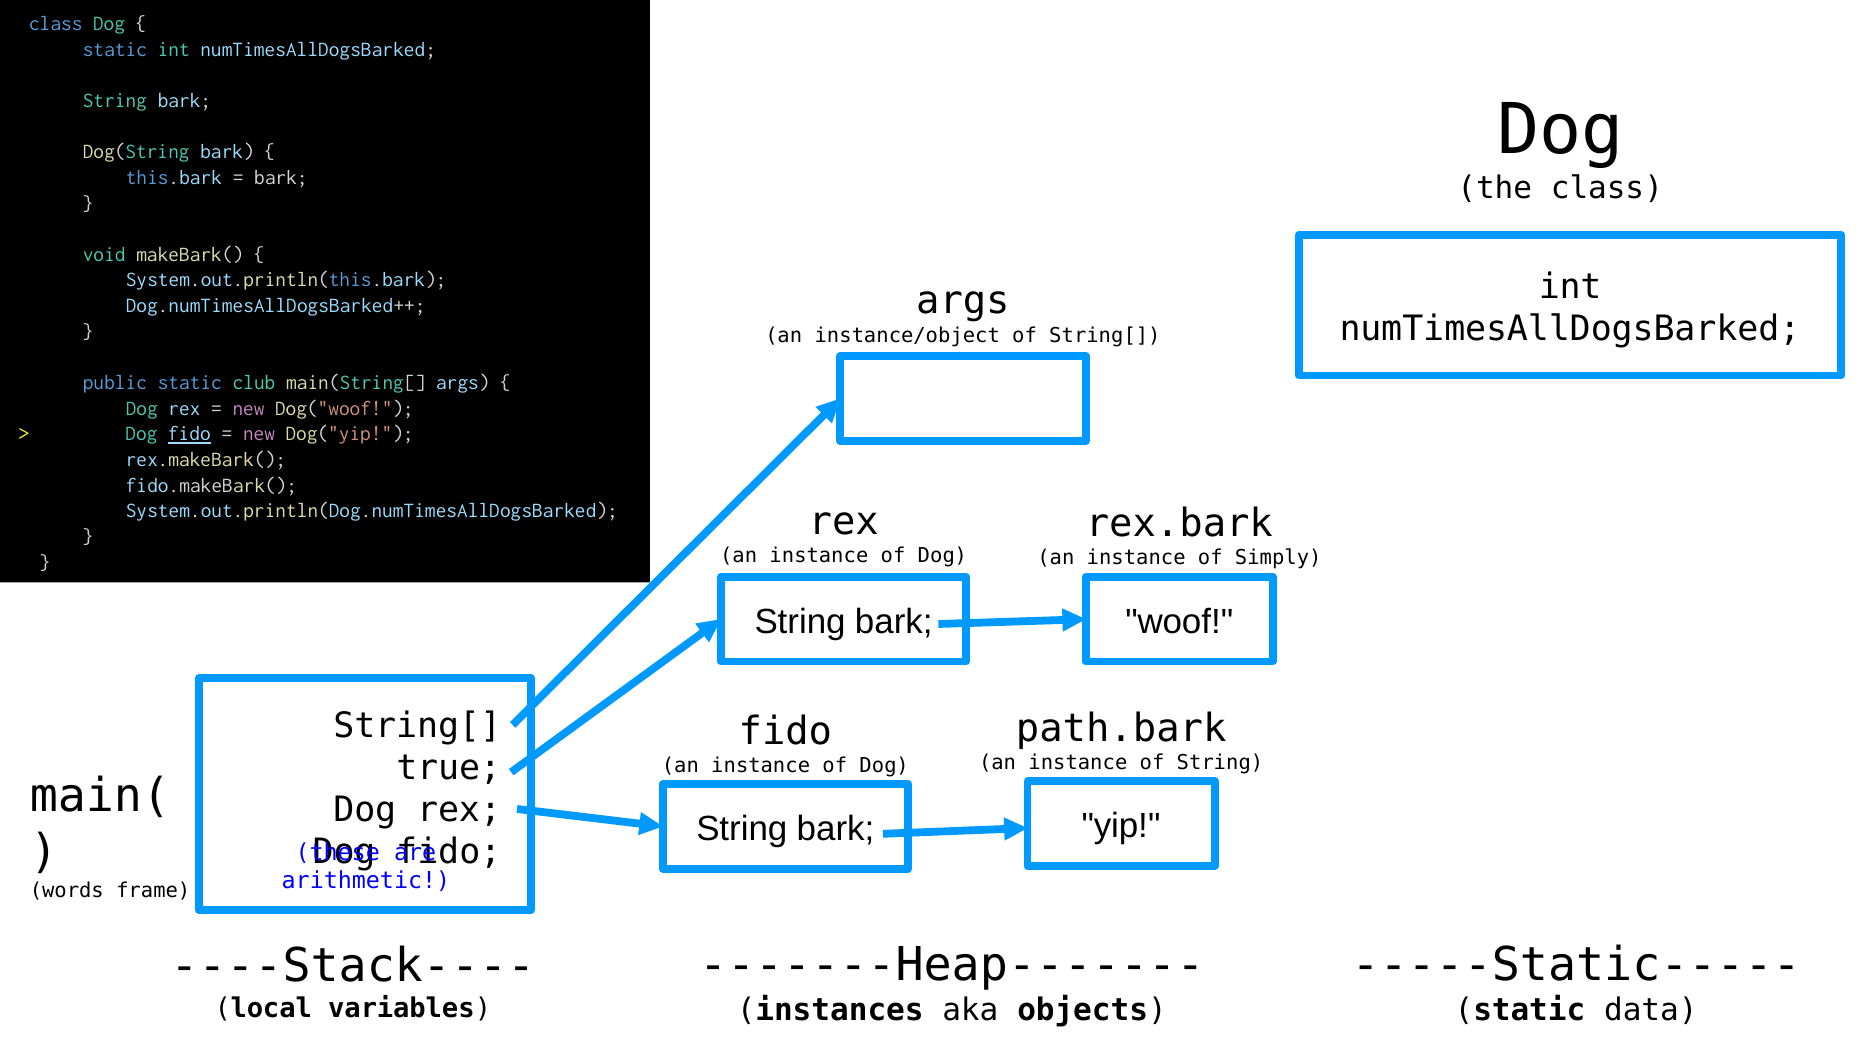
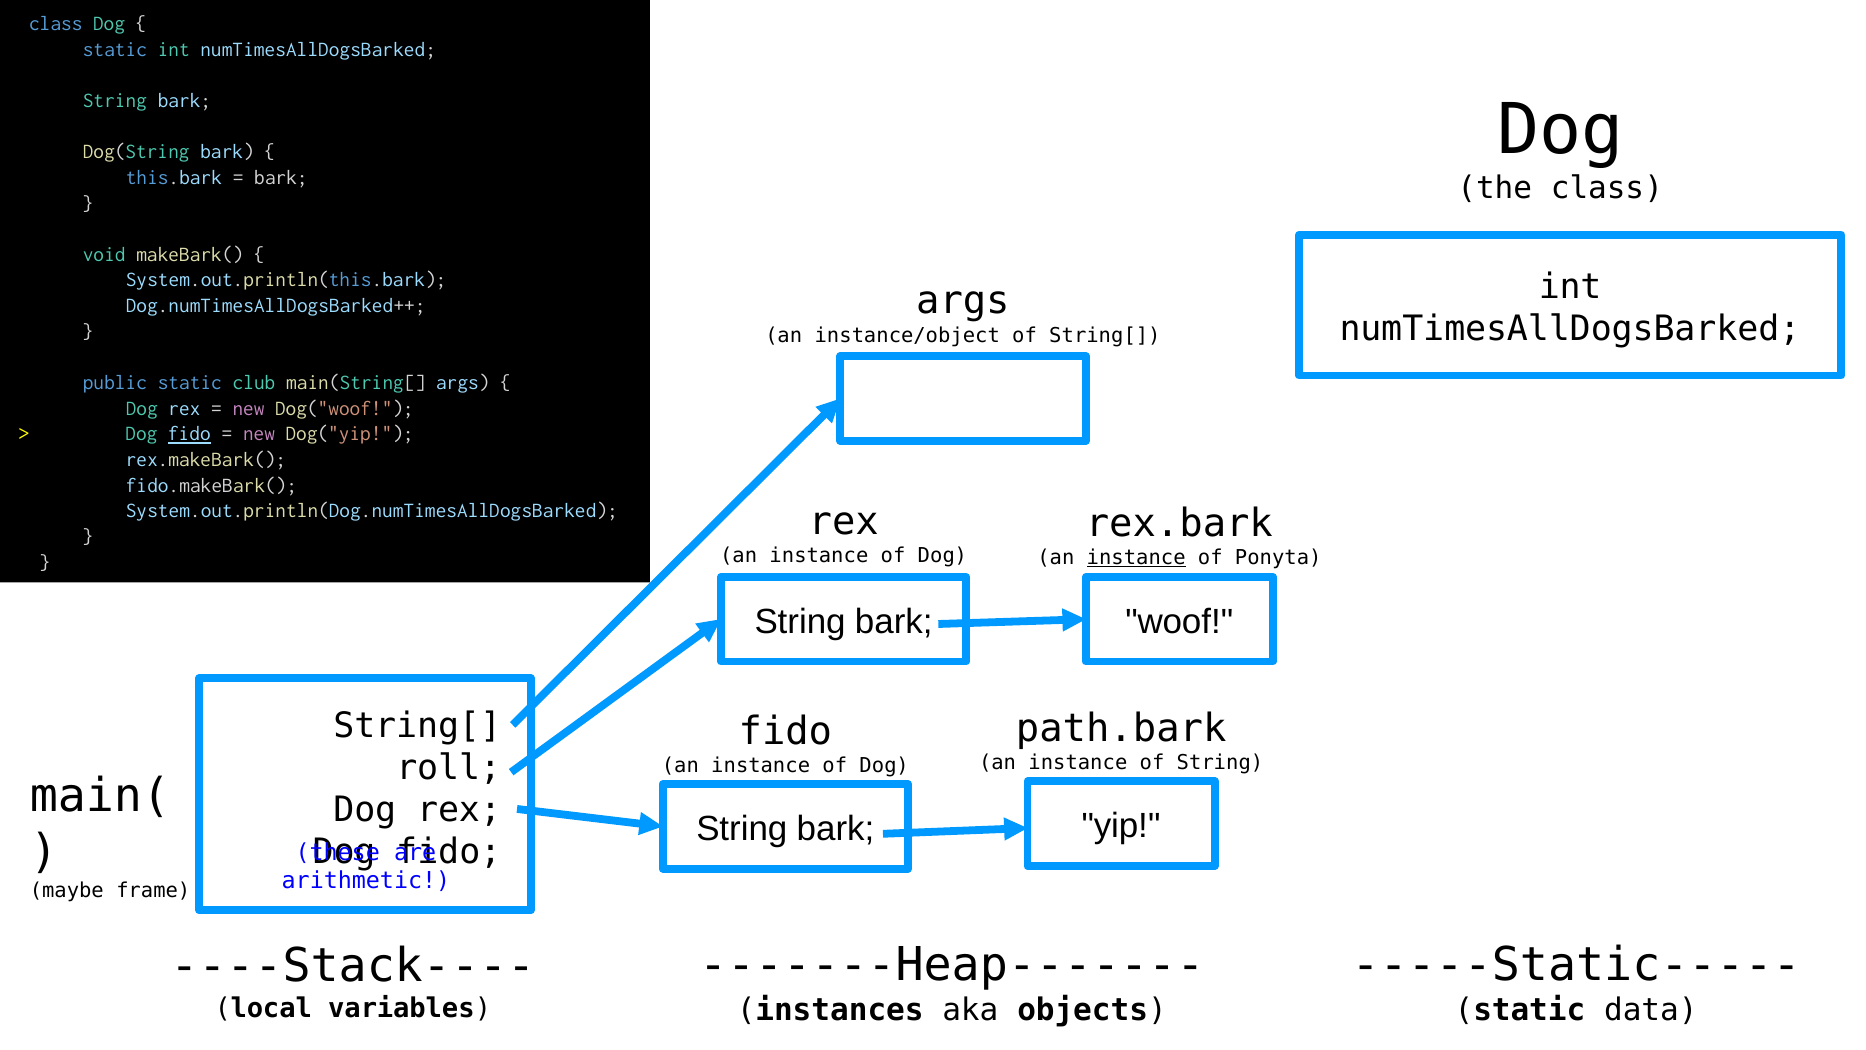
instance underline: none -> present (1136, 558)
Simply: Simply -> Ponyta (1278, 558)
true: true -> roll (449, 768)
words: words -> maybe (67, 890)
